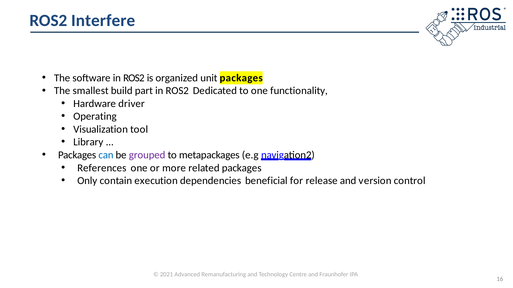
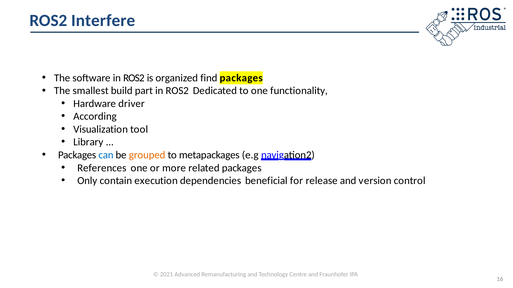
unit: unit -> find (209, 78)
Operating: Operating -> According (95, 117)
grouped colour: purple -> orange (147, 155)
